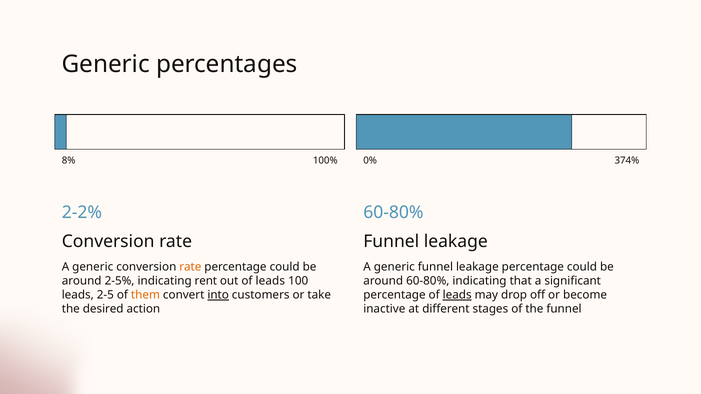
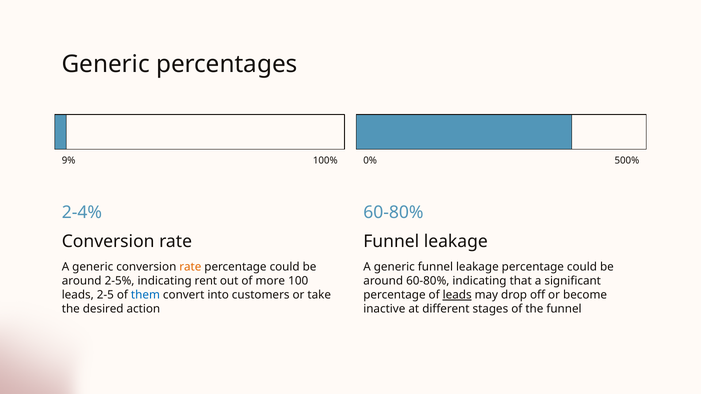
8%: 8% -> 9% (69, 161)
374%: 374% -> 500% (627, 161)
2-2%: 2-2% -> 2-4% (82, 213)
out of leads: leads -> more (270, 281)
them colour: orange -> blue (145, 295)
into underline: present -> none (218, 295)
